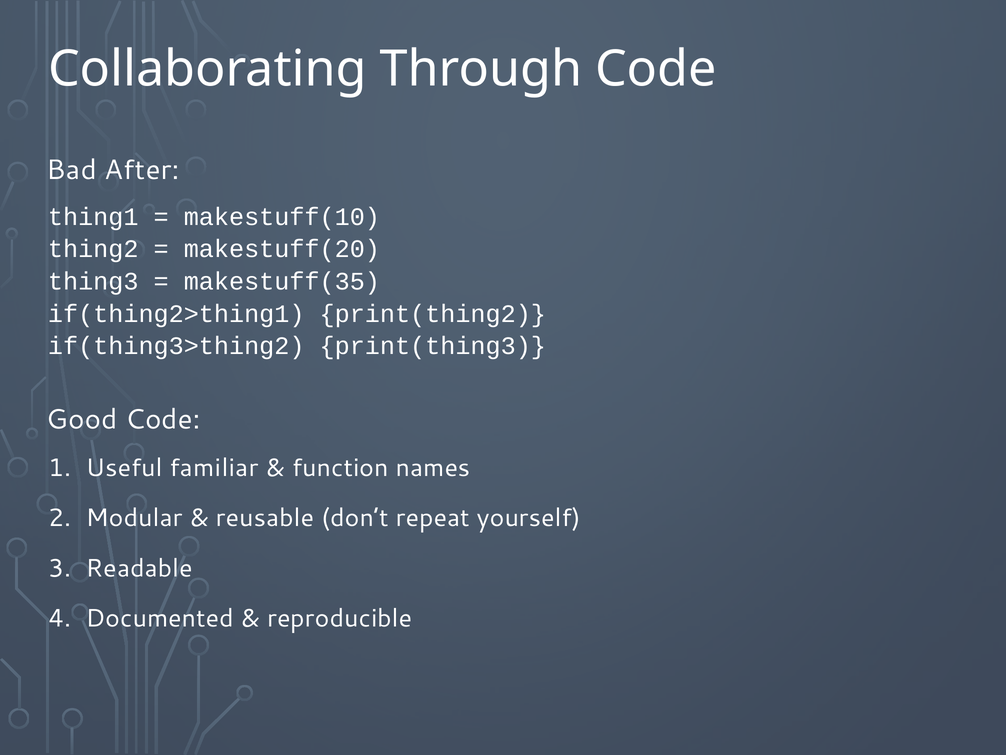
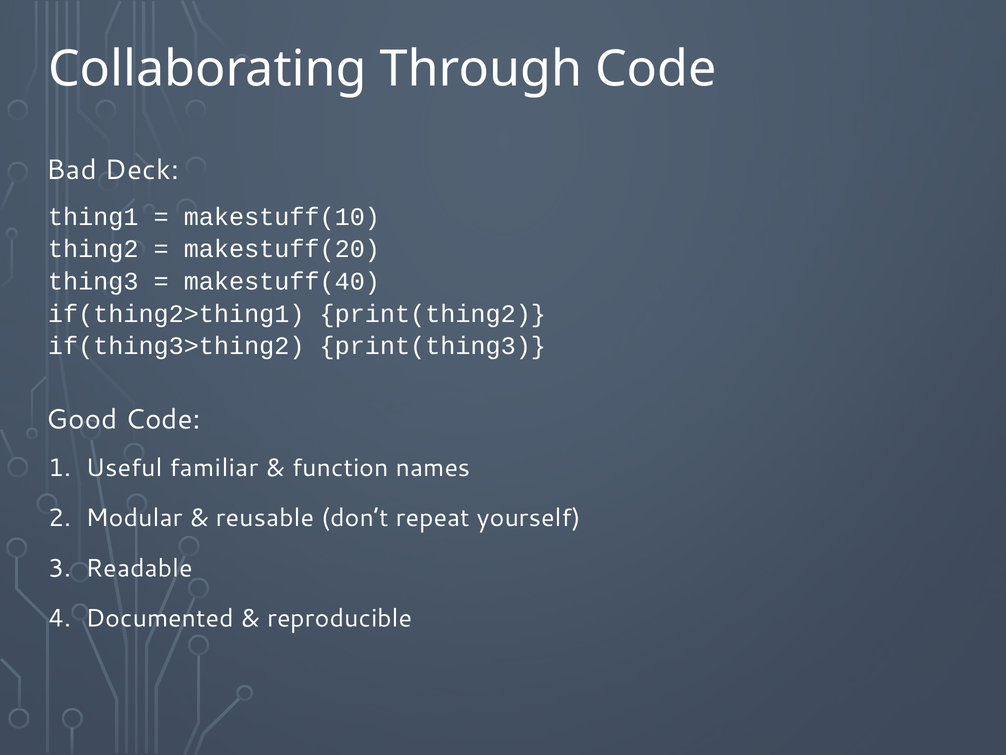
After: After -> Deck (142, 170)
makestuff(35: makestuff(35 -> makestuff(40 (282, 281)
